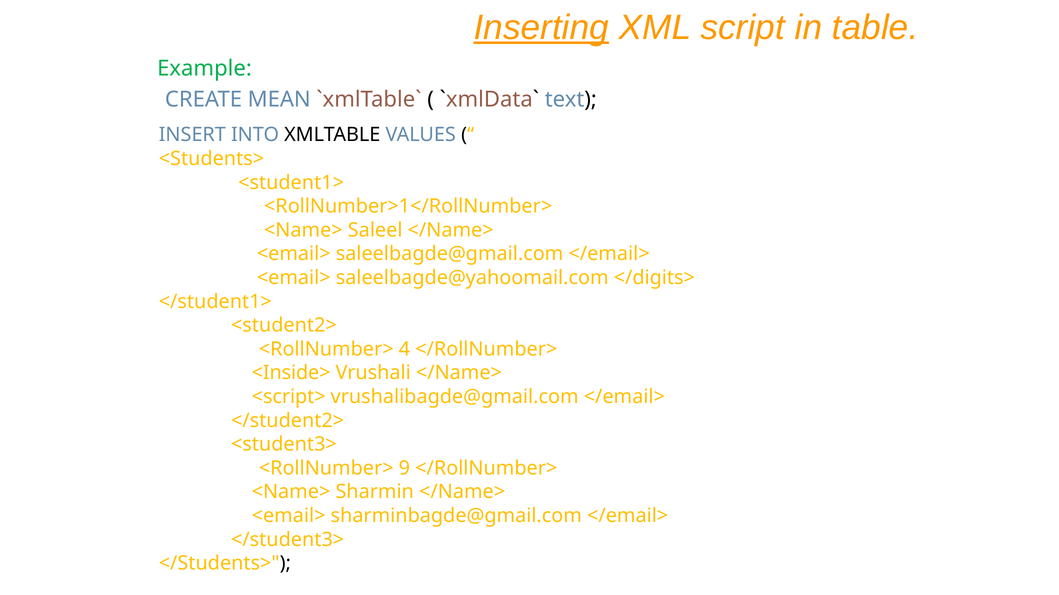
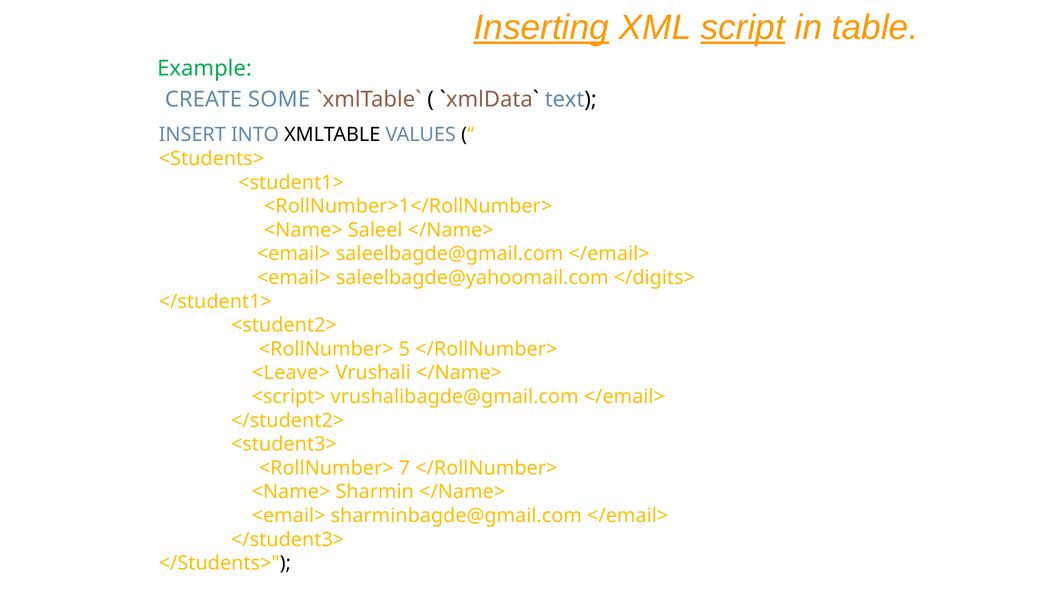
script underline: none -> present (743, 28)
MEAN: MEAN -> SOME (279, 99)
4: 4 -> 5 (404, 350)
<Inside>: <Inside> -> <Leave> (291, 373)
9: 9 -> 7 (404, 469)
